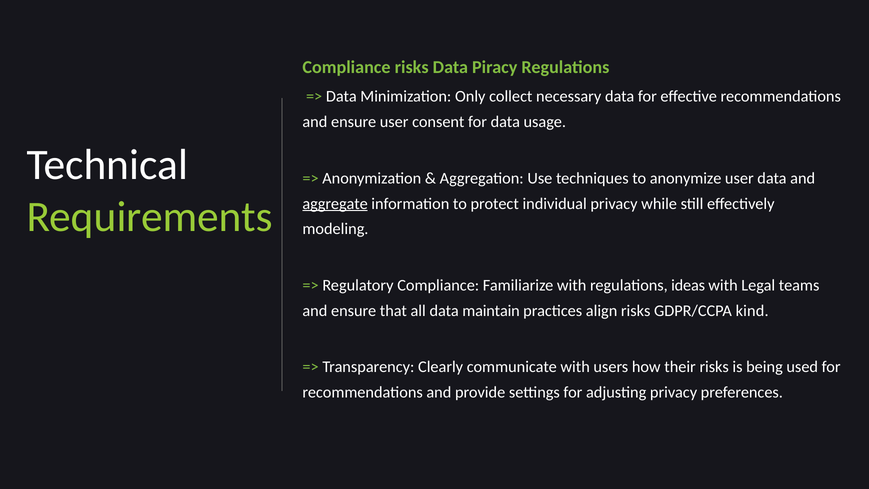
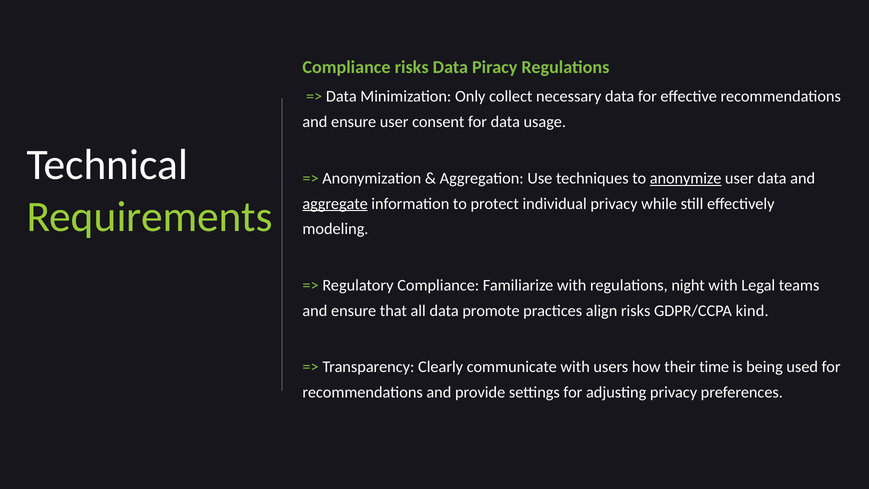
anonymize underline: none -> present (686, 178)
ideas: ideas -> night (688, 285)
maintain: maintain -> promote (491, 311)
their risks: risks -> time (714, 367)
